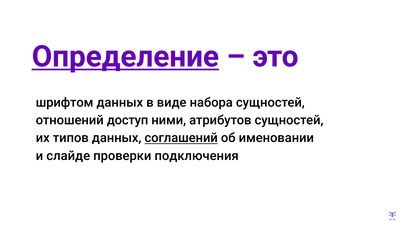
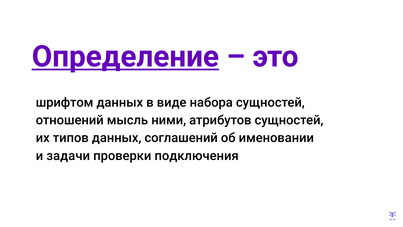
доступ: доступ -> мысль (127, 120)
соглашений underline: present -> none (181, 138)
слайде: слайде -> задачи (68, 156)
